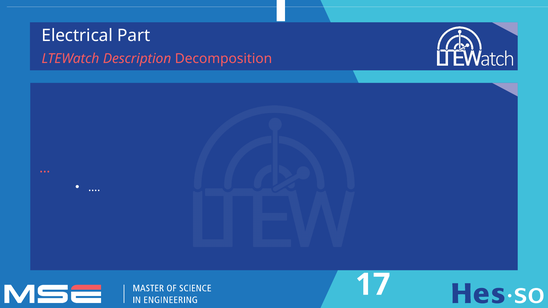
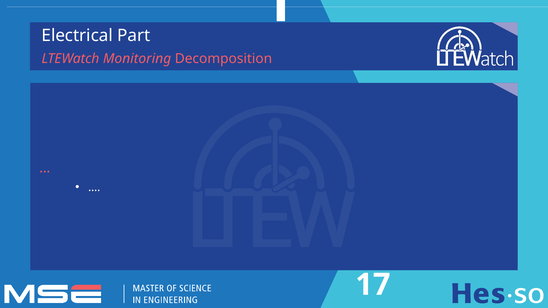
Description: Description -> Monitoring (137, 59)
